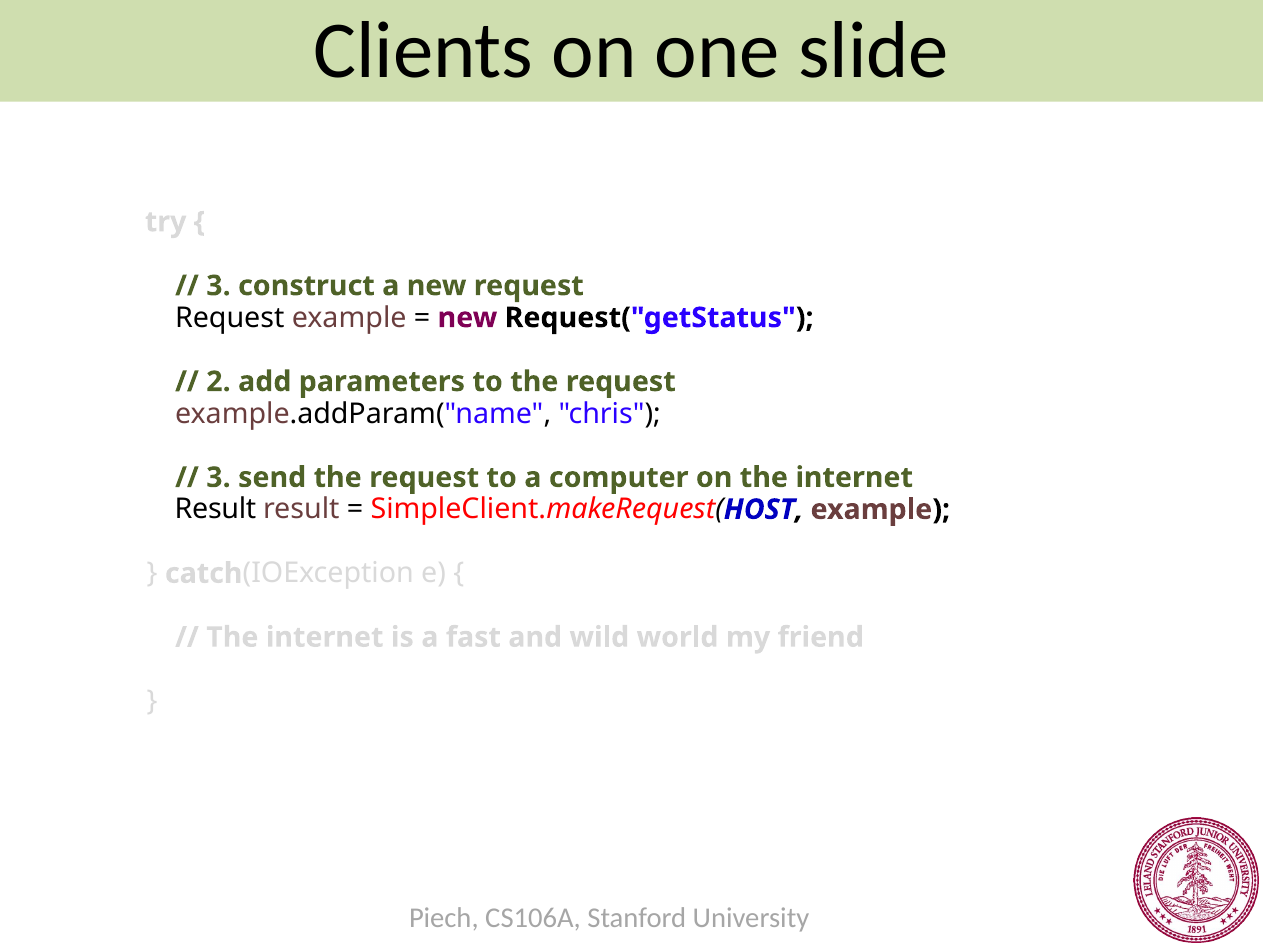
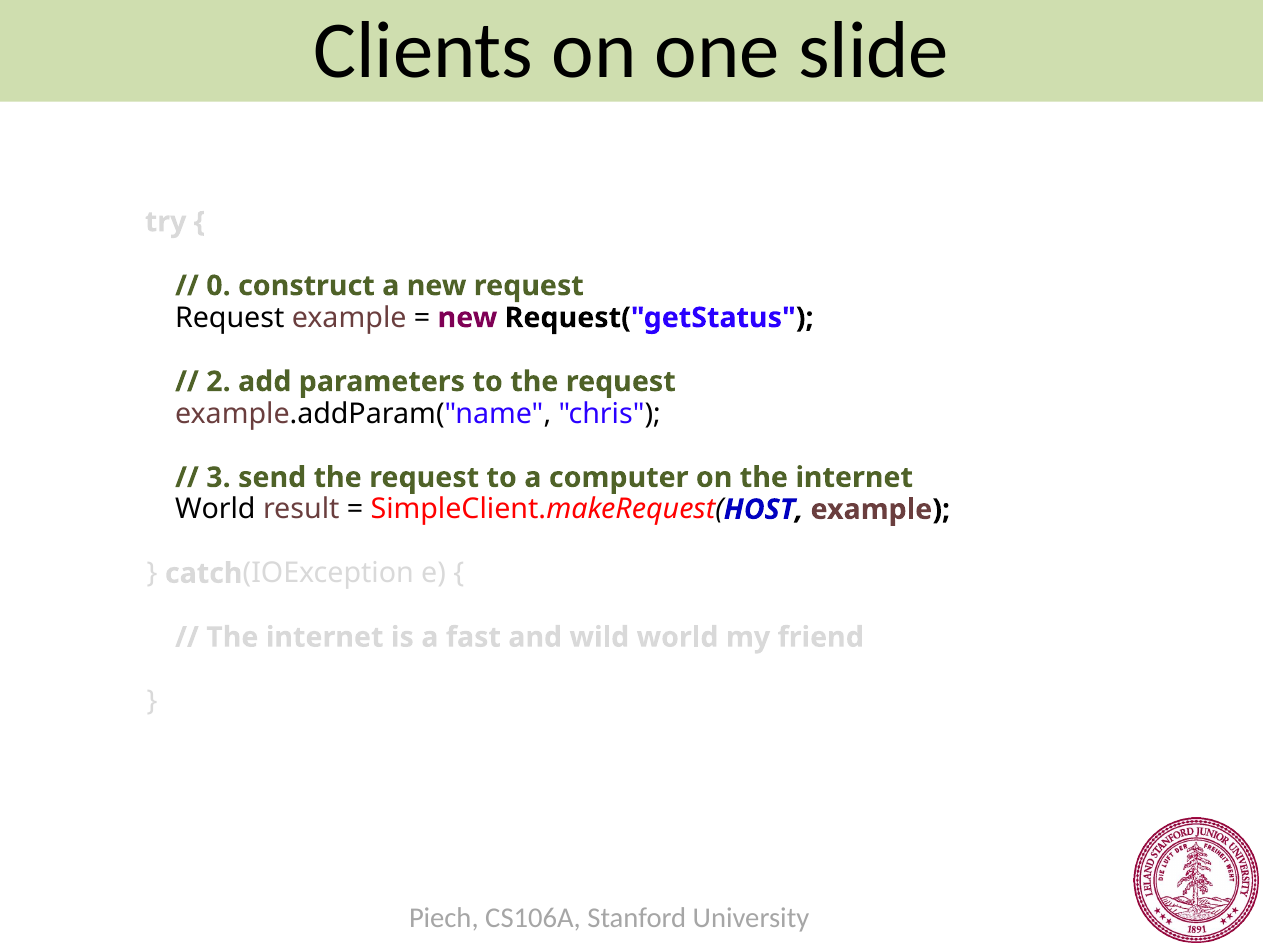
3: 3 -> 0 (218, 286)
Result: Result -> World (215, 510)
